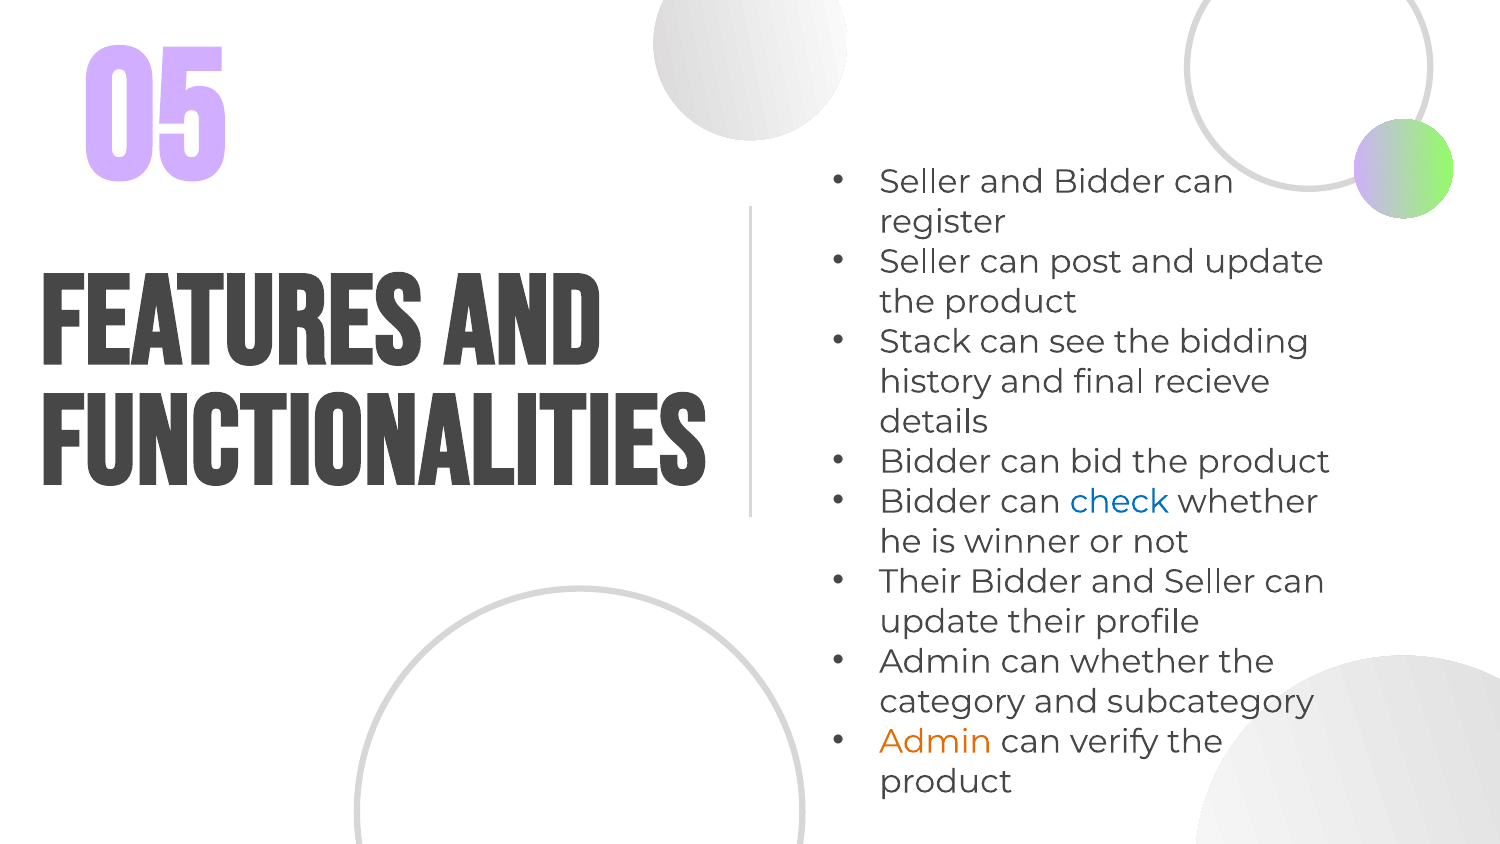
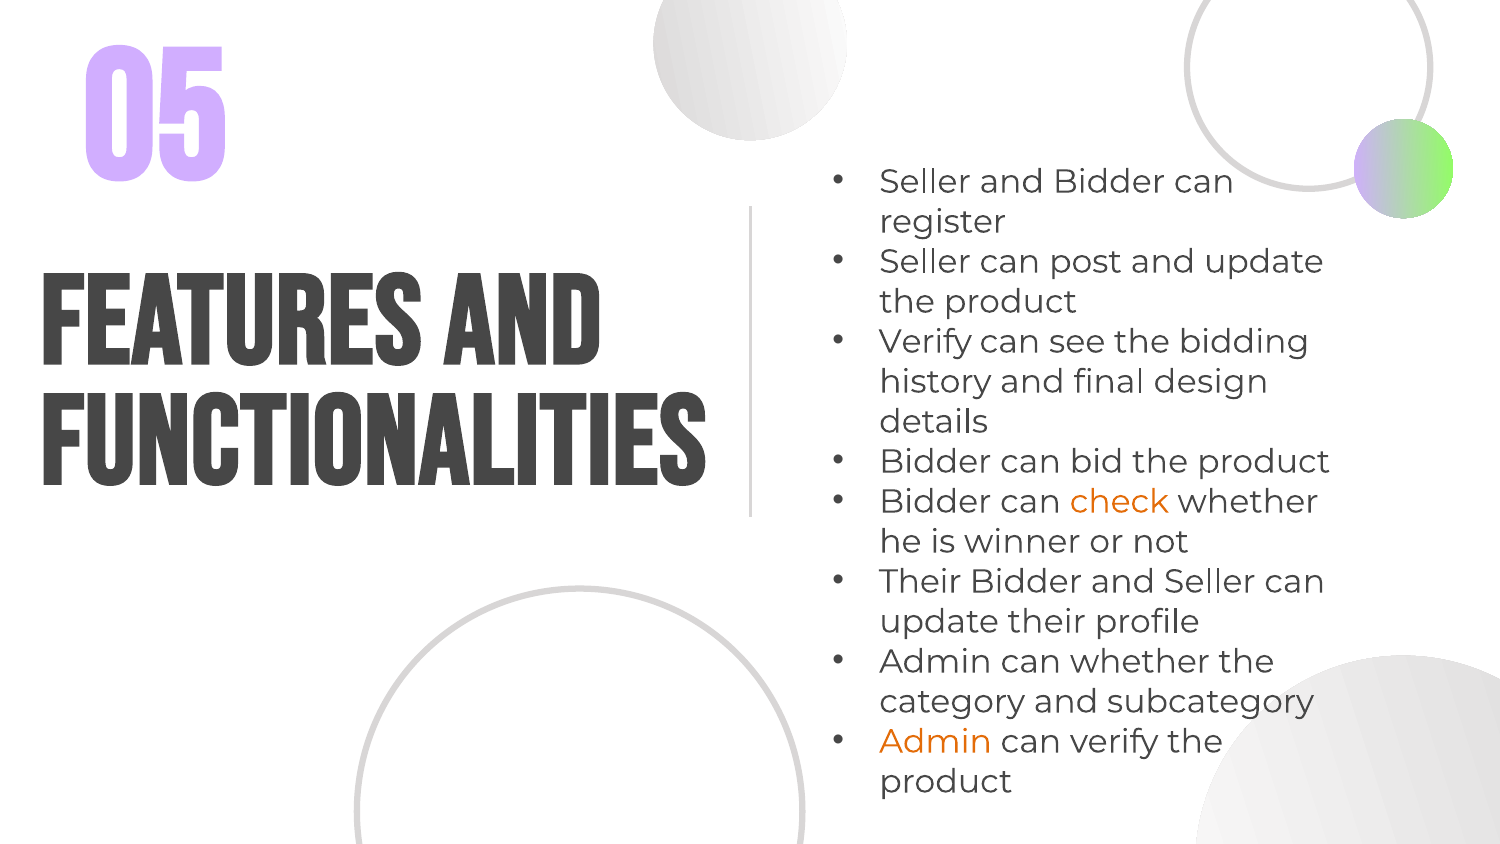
Stack: Stack -> Verify (925, 342)
recieve: recieve -> design (1211, 382)
check colour: blue -> orange (1119, 501)
